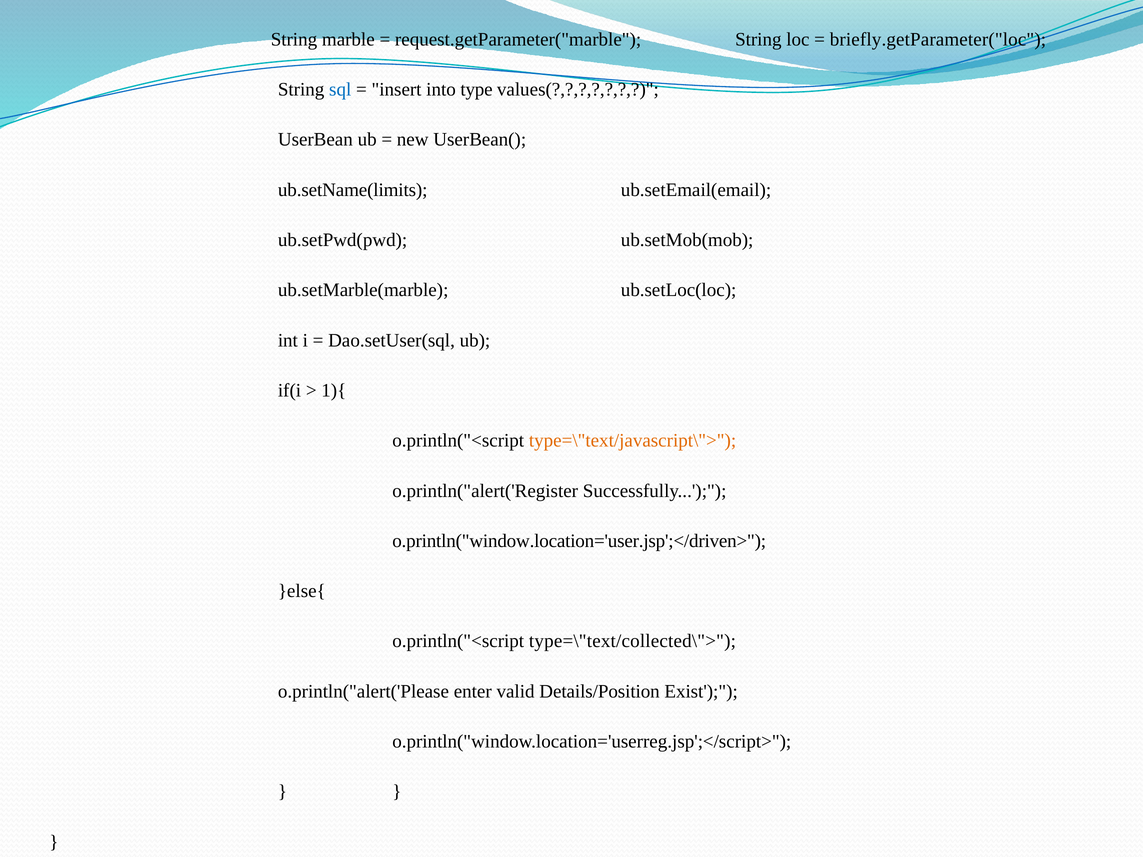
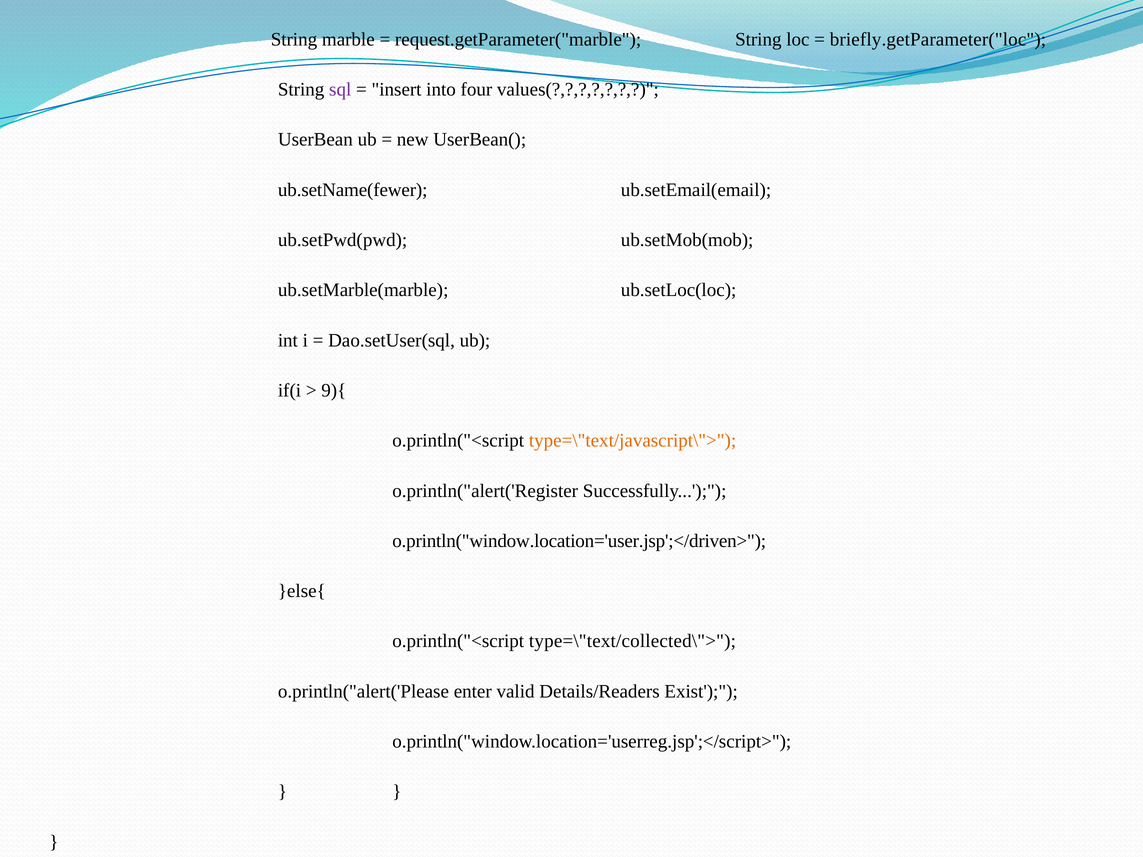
sql colour: blue -> purple (340, 89)
type: type -> four (476, 89)
ub.setName(limits: ub.setName(limits -> ub.setName(fewer (353, 190)
1){: 1){ -> 9){ (334, 391)
Details/Position: Details/Position -> Details/Readers (600, 692)
